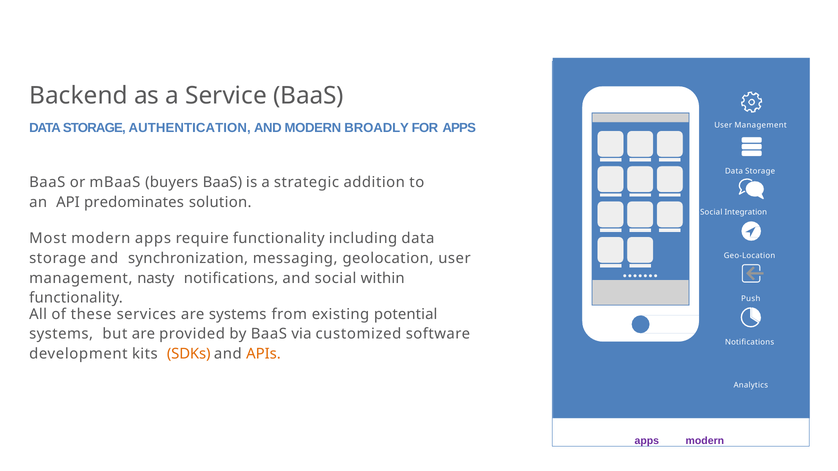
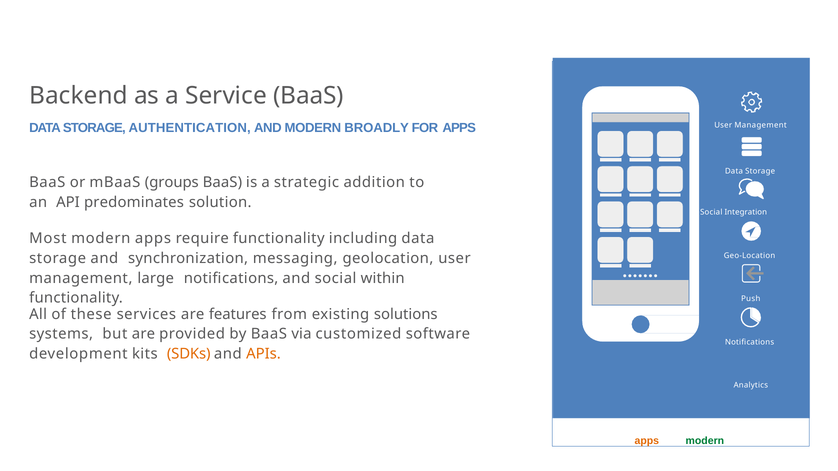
buyers: buyers -> groups (172, 183)
nasty: nasty -> large (156, 278)
are systems: systems -> features (238, 314)
potential: potential -> solutions (406, 314)
apps colour: purple -> orange (647, 441)
modern colour: purple -> green (705, 441)
